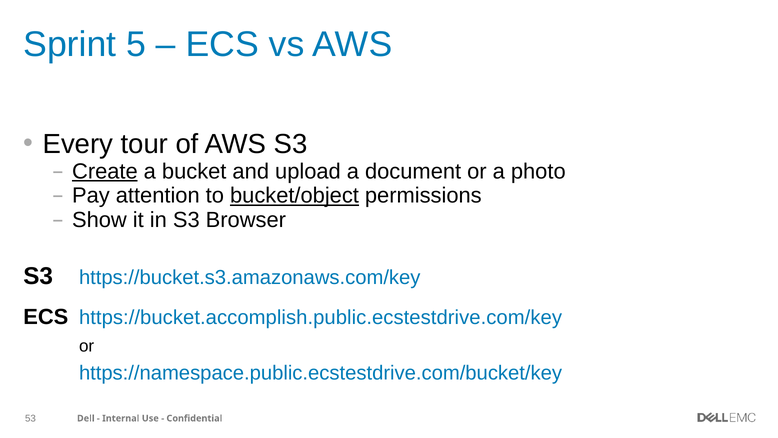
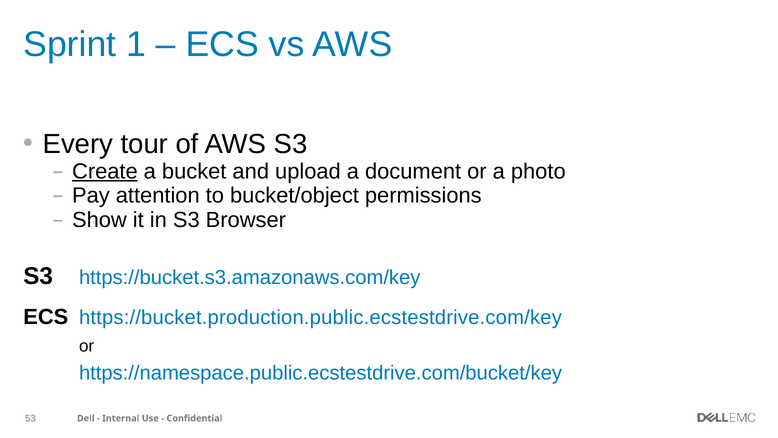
5: 5 -> 1 (136, 44)
bucket/object underline: present -> none (294, 196)
https://bucket.accomplish.public.ecstestdrive.com/key: https://bucket.accomplish.public.ecstestdrive.com/key -> https://bucket.production.public.ecstestdrive.com/key (320, 317)
